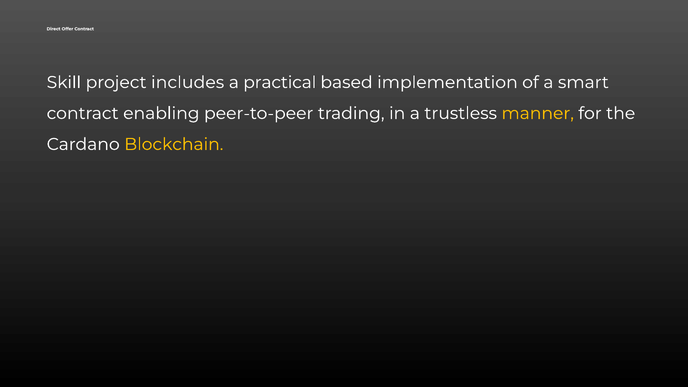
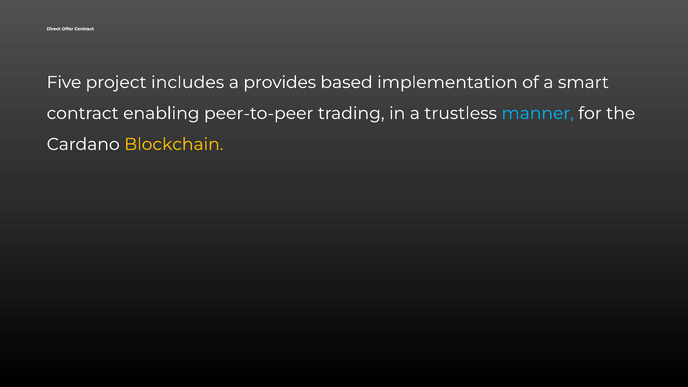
Skill: Skill -> Five (64, 82)
practical: practical -> provides (280, 82)
manner colour: yellow -> light blue (538, 113)
